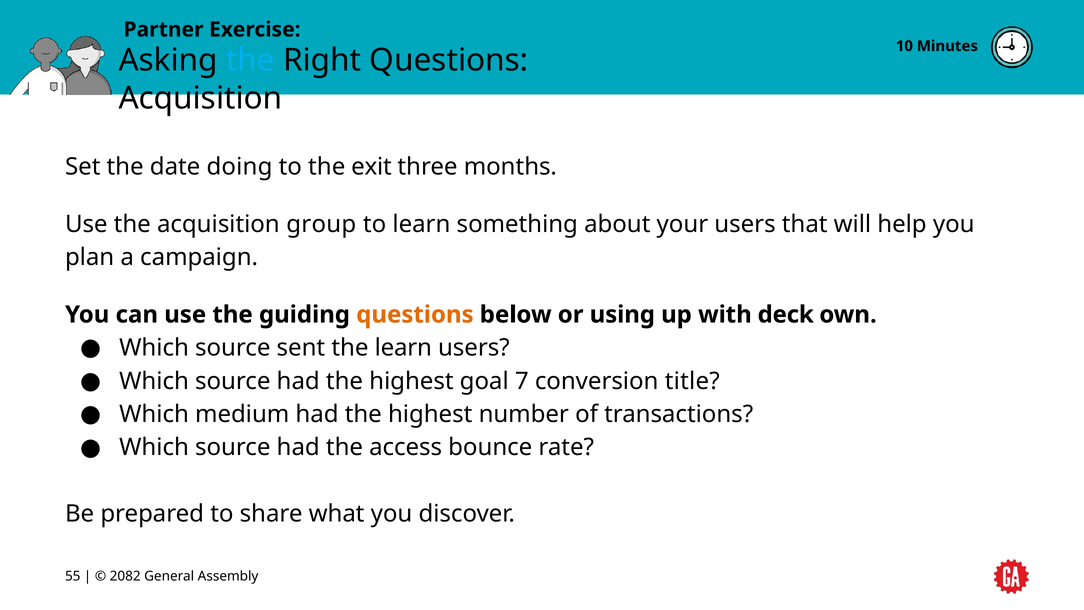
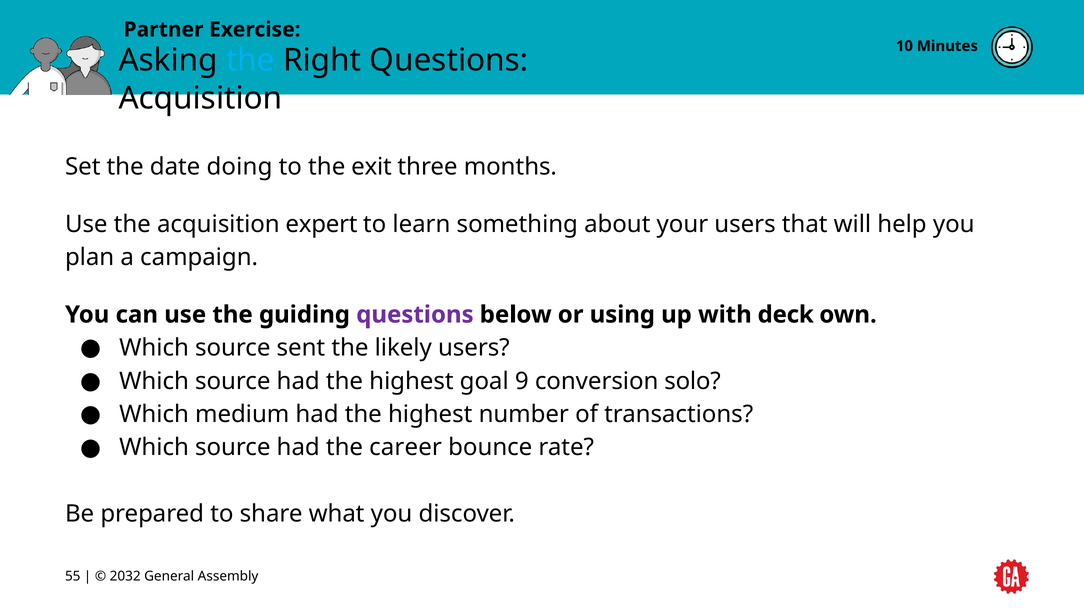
group: group -> expert (321, 224)
questions colour: orange -> purple (415, 315)
the learn: learn -> likely (403, 348)
7: 7 -> 9 (522, 381)
title: title -> solo (693, 381)
access: access -> career (406, 447)
2082: 2082 -> 2032 (125, 576)
